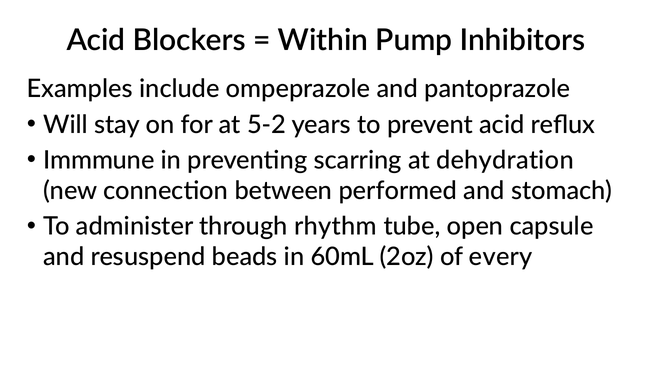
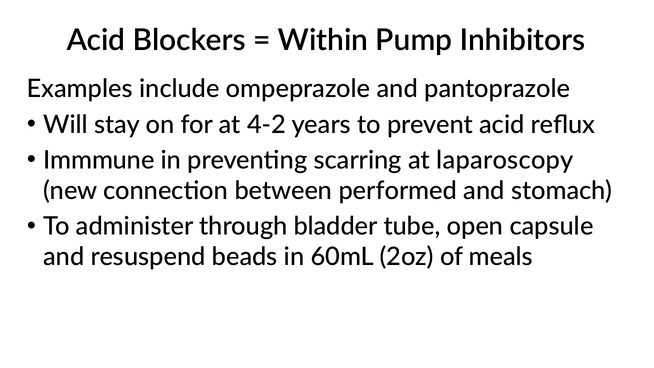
5-2: 5-2 -> 4-2 (267, 125)
dehydration: dehydration -> laparoscopy (505, 160)
rhythm: rhythm -> bladder (336, 226)
every: every -> meals (501, 257)
